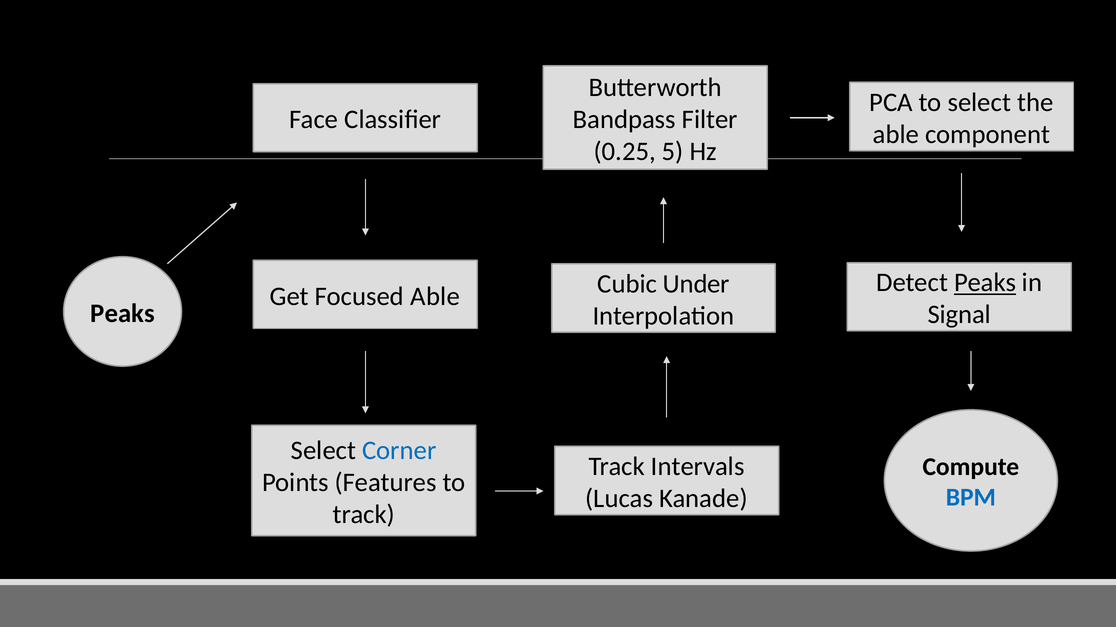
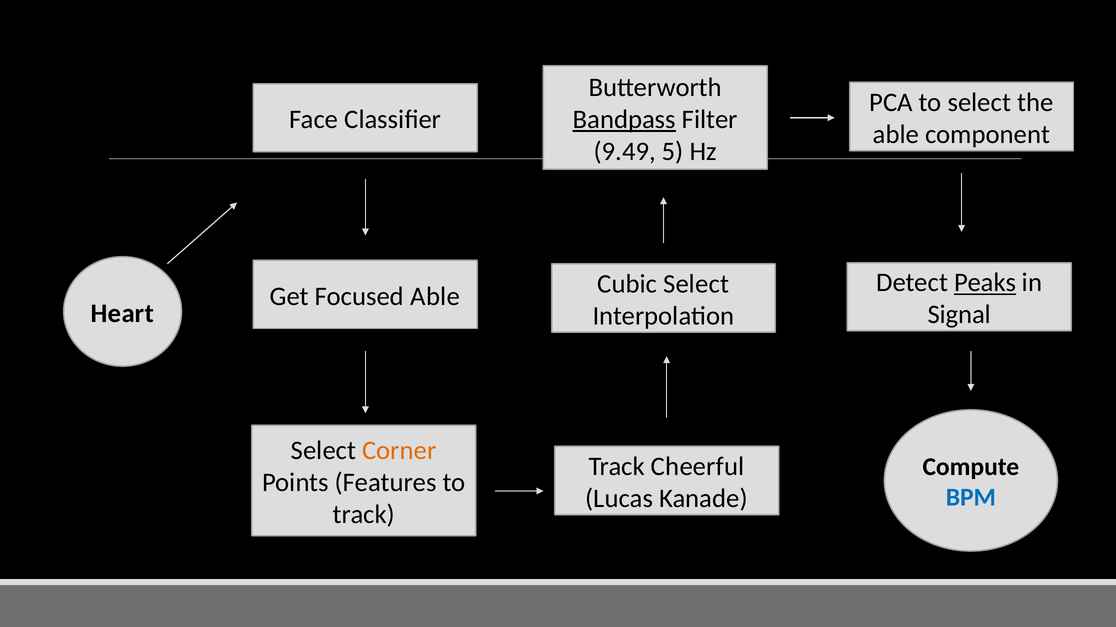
Bandpass underline: none -> present (624, 120)
0.25: 0.25 -> 9.49 (625, 152)
Cubic Under: Under -> Select (696, 284)
Peaks: Peaks -> Heart (122, 314)
Corner colour: blue -> orange (399, 451)
Intervals: Intervals -> Cheerful (698, 467)
